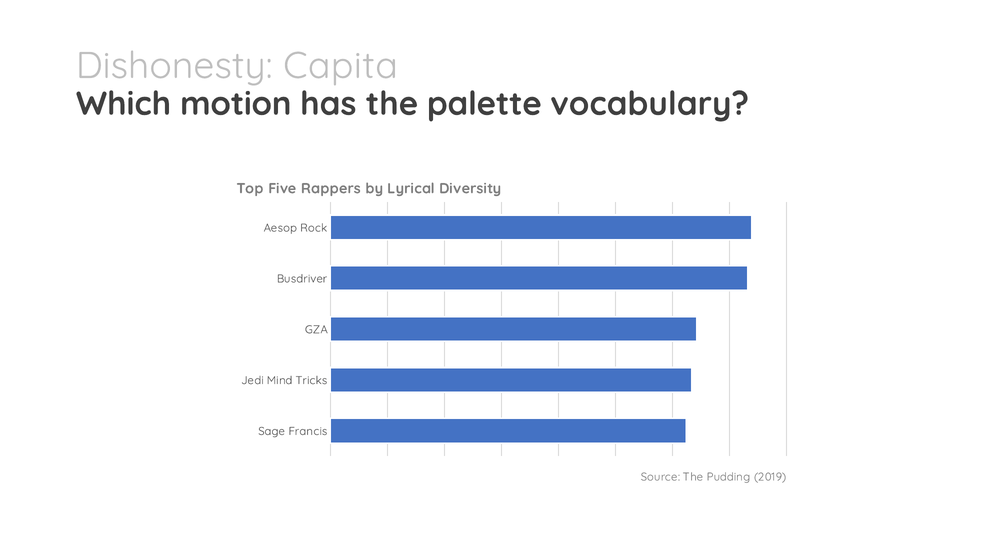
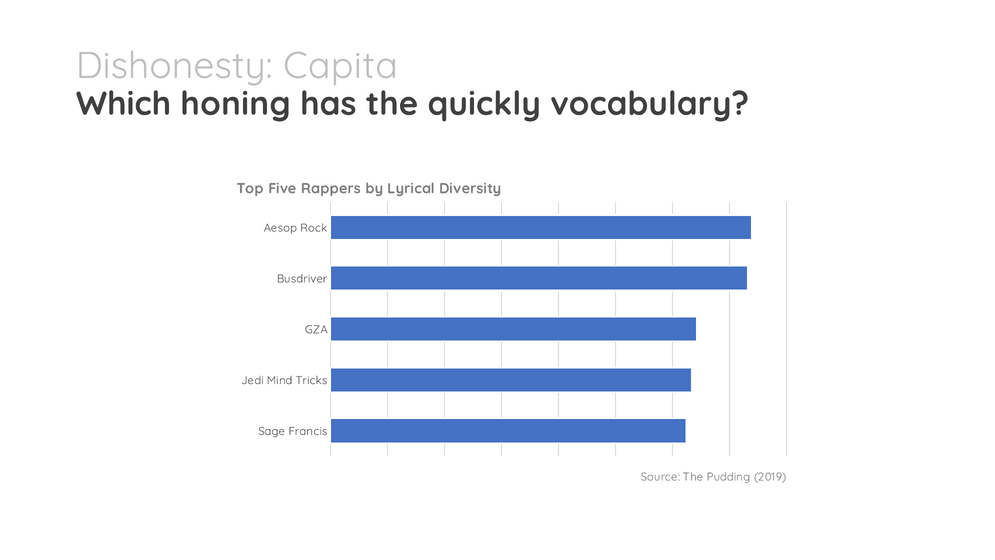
motion: motion -> honing (235, 104)
palette: palette -> quickly (484, 104)
